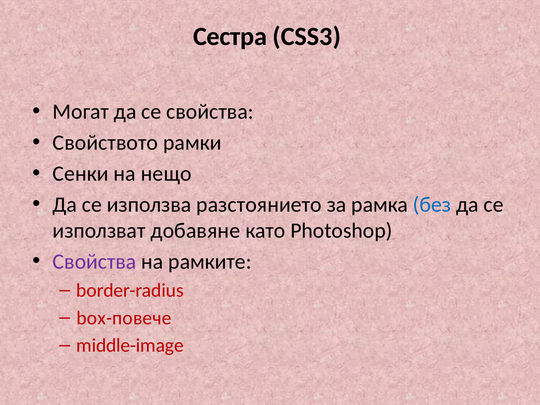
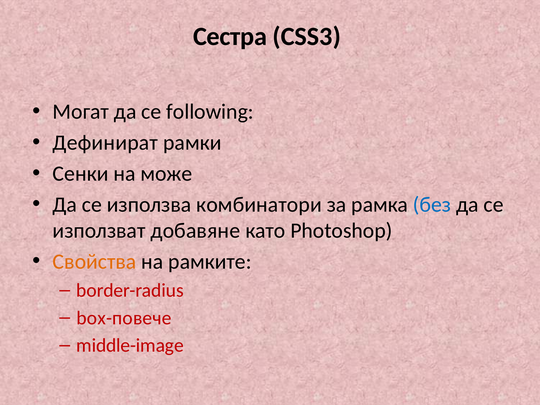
се свойства: свойства -> following (210, 112)
Свойството: Свойството -> Дефинират (105, 143)
нещо: нещо -> може (166, 174)
разстоянието: разстоянието -> комбинатори (259, 205)
Свойства colour: purple -> orange (94, 262)
